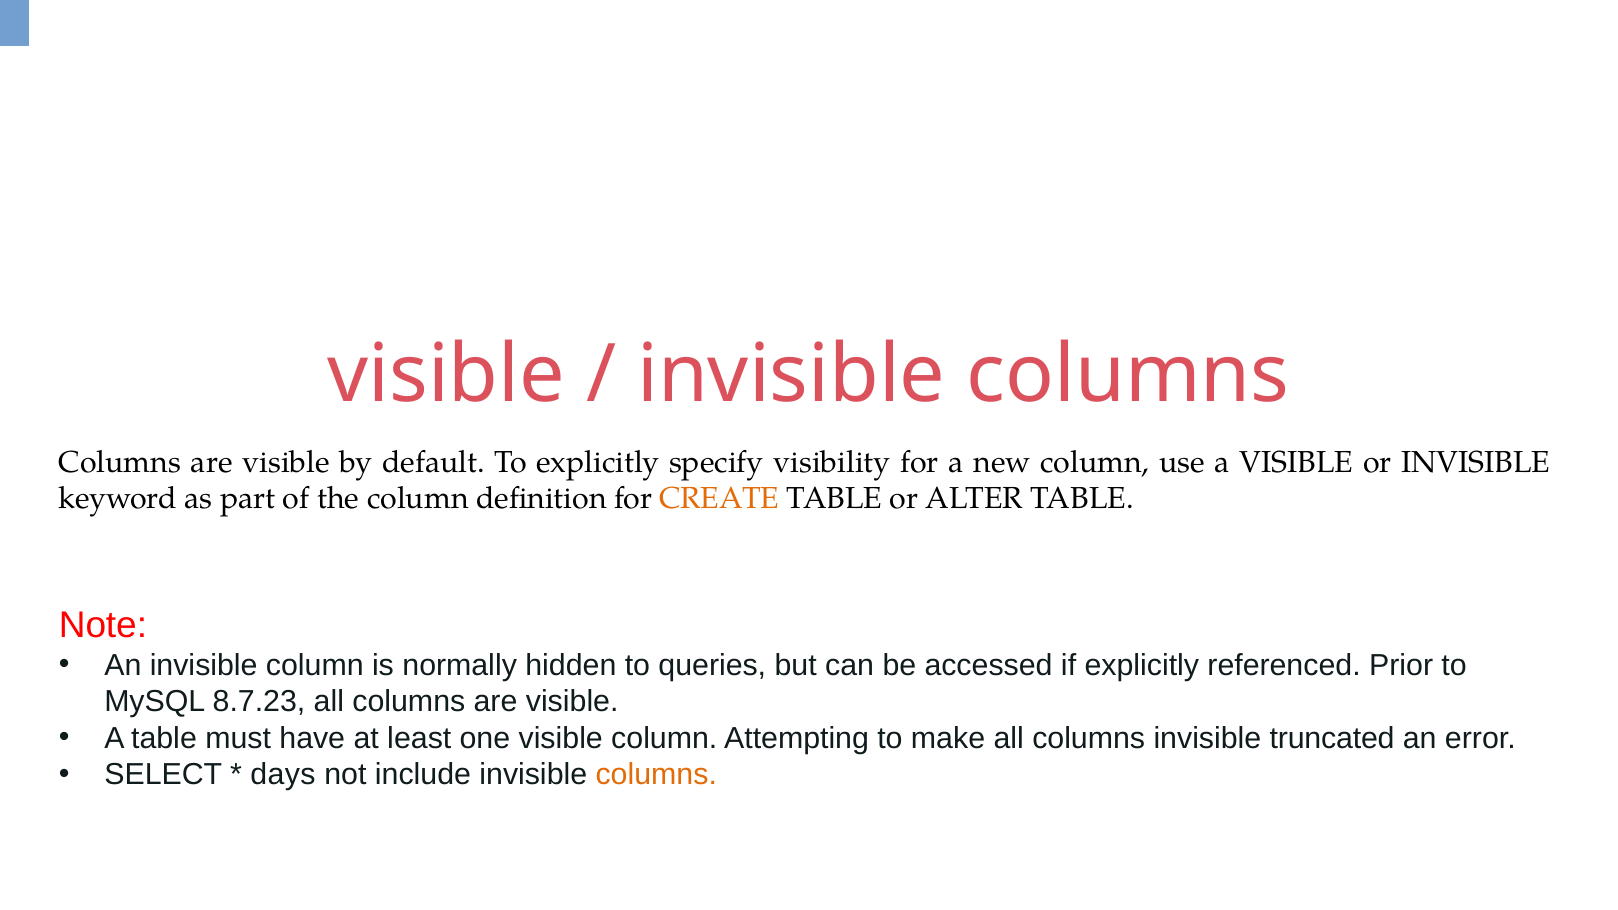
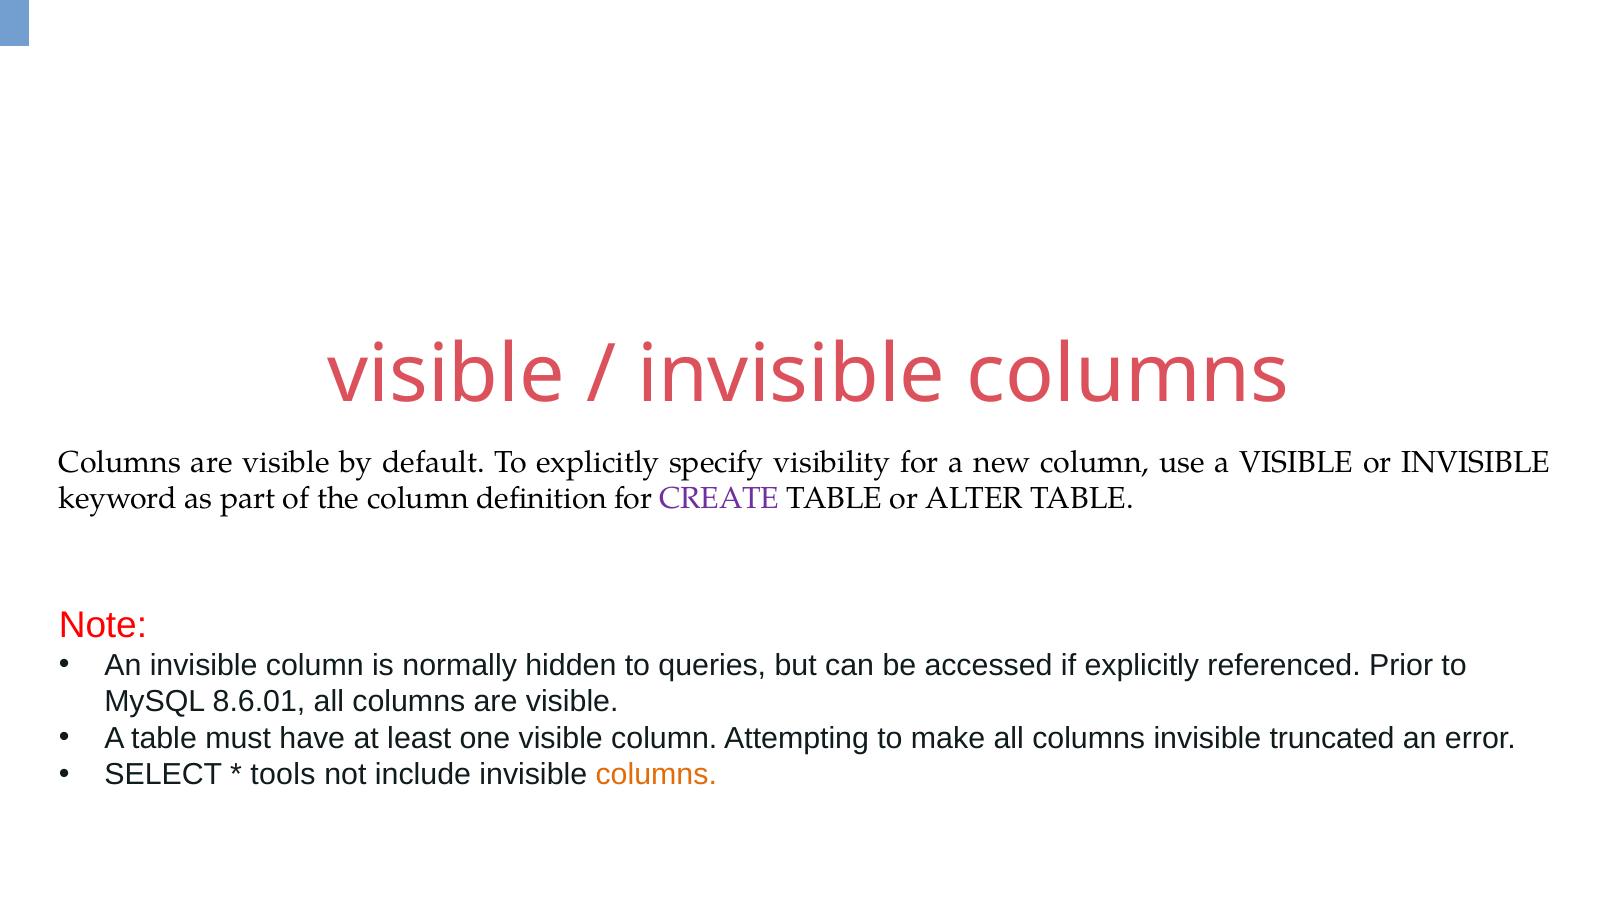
CREATE colour: orange -> purple (720, 499)
8.7.23: 8.7.23 -> 8.6.01 (259, 702)
days: days -> tools (283, 775)
